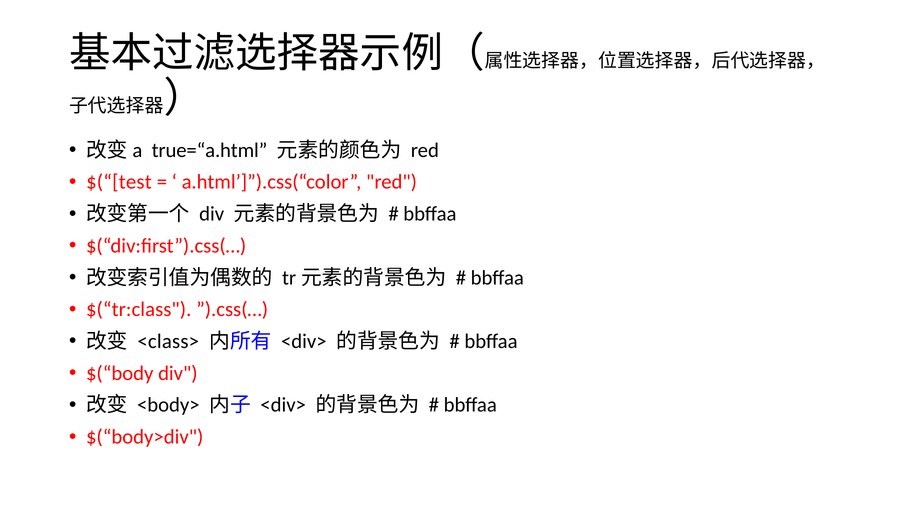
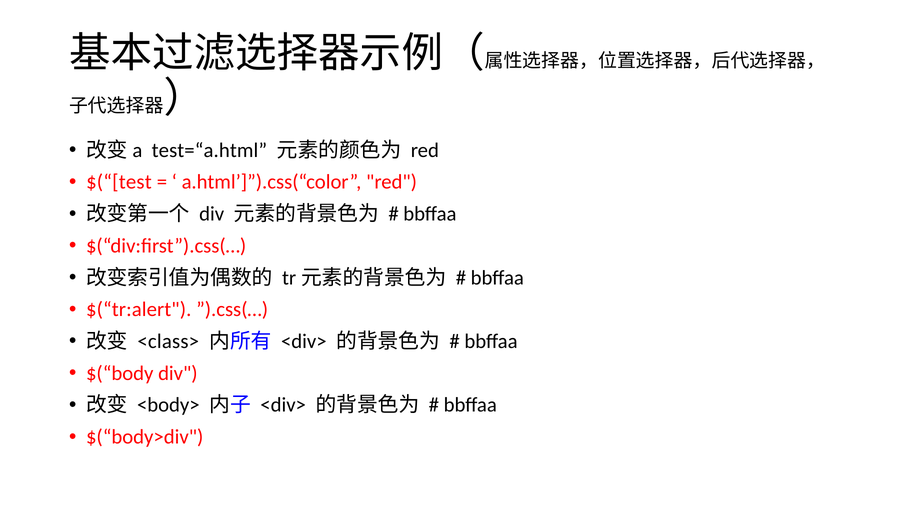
true=“a.html: true=“a.html -> test=“a.html (209, 150)
$(“tr:class: $(“tr:class -> $(“tr:alert (139, 309)
